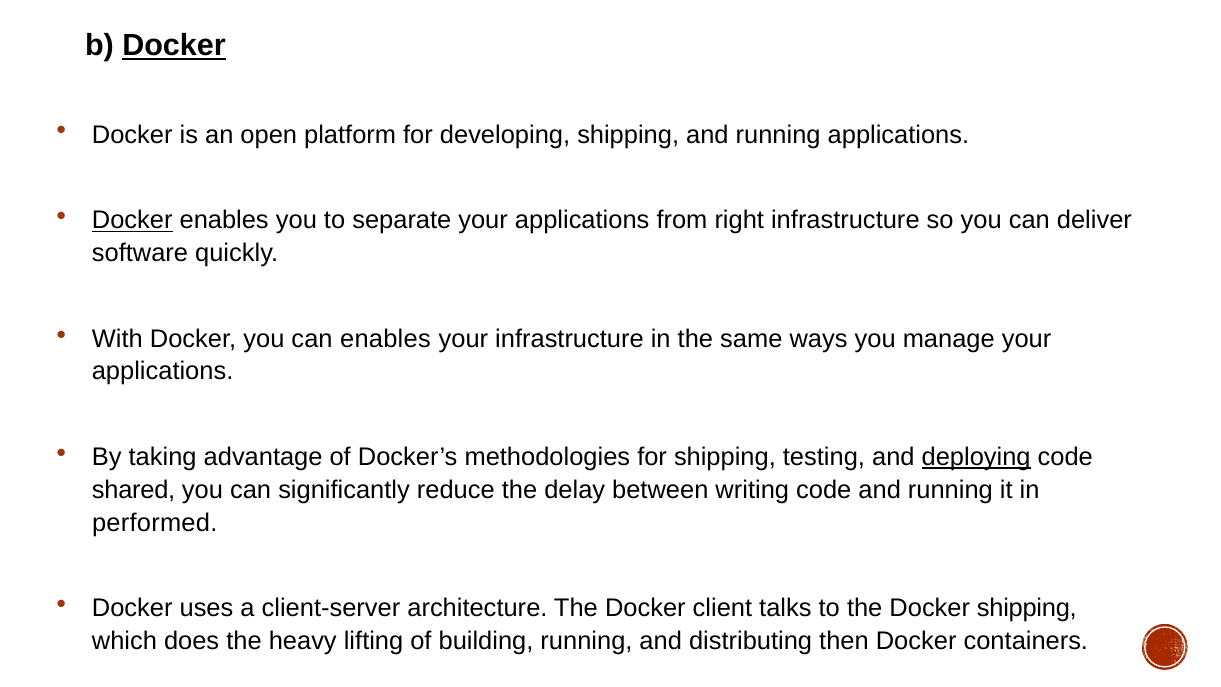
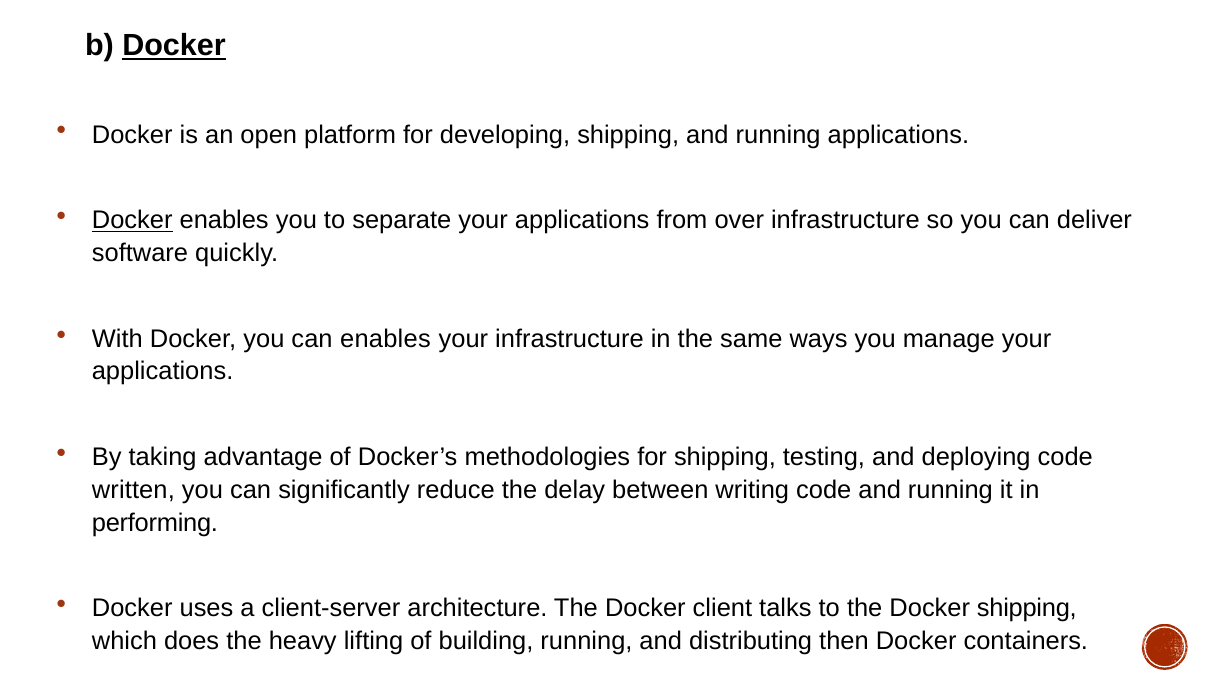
right: right -> over (739, 220)
deploying underline: present -> none (976, 457)
shared: shared -> written (133, 490)
performed: performed -> performing (155, 523)
